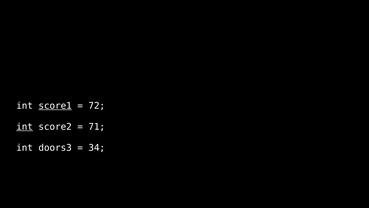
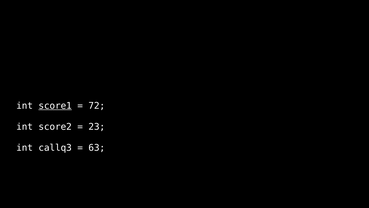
int underline: present -> none (25, 127)
71: 71 -> 23 (97, 127)
doors3: doors3 -> callq3 (55, 147)
34: 34 -> 63 (97, 147)
